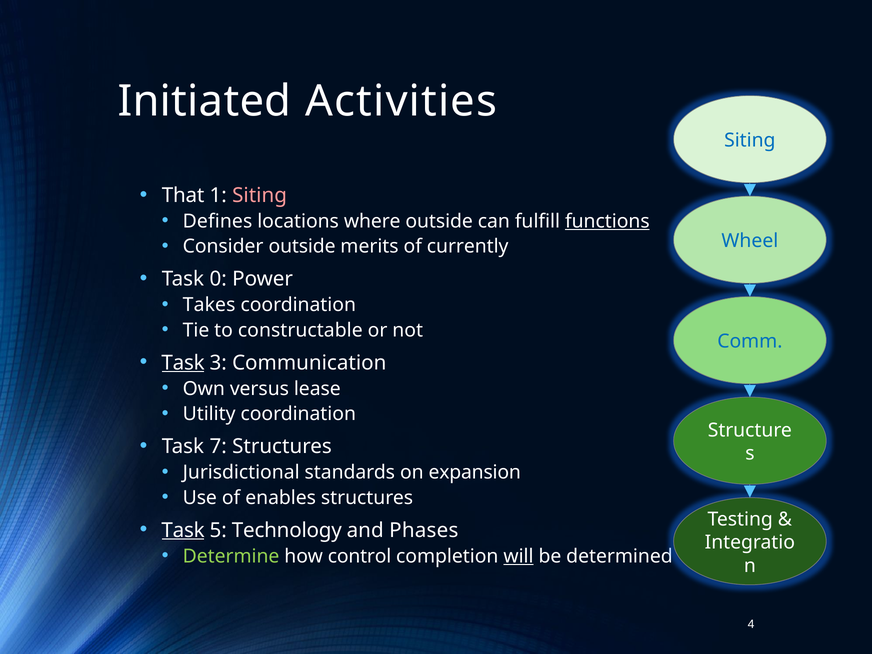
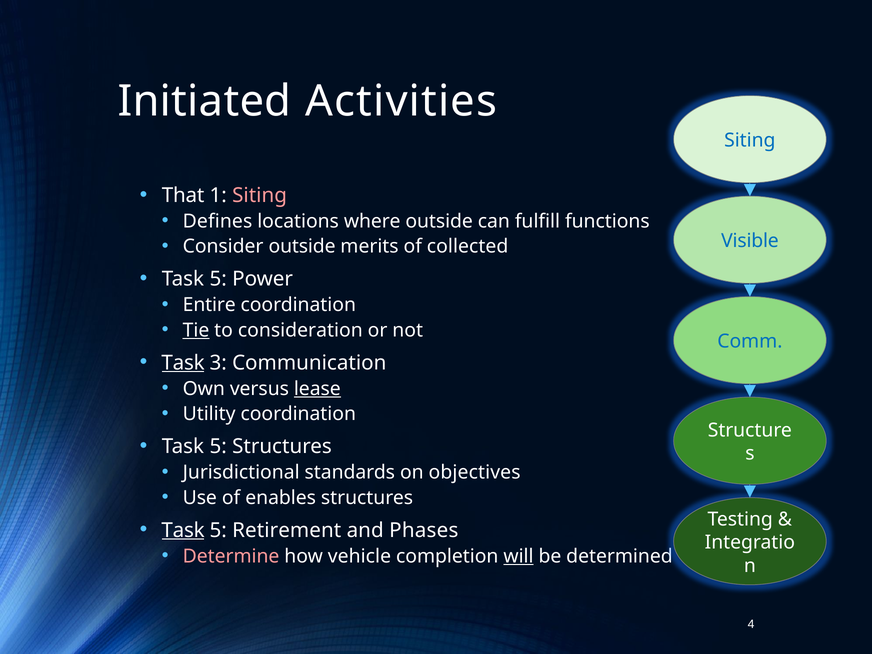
functions underline: present -> none (607, 221)
Wheel: Wheel -> Visible (750, 241)
currently: currently -> collected (468, 247)
0: 0 -> 5 (218, 279)
Takes: Takes -> Entire (209, 305)
Tie underline: none -> present (196, 330)
constructable: constructable -> consideration (300, 330)
lease underline: none -> present (317, 389)
7: 7 -> 5 (218, 446)
expansion: expansion -> objectives (475, 472)
Technology: Technology -> Retirement (287, 530)
Determine colour: light green -> pink (231, 556)
control: control -> vehicle (359, 556)
